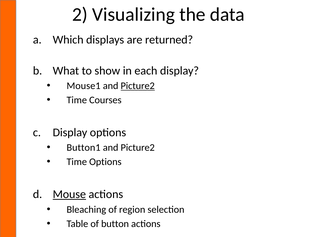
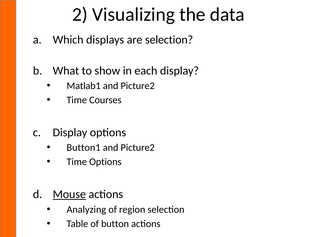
are returned: returned -> selection (169, 40)
Mouse1: Mouse1 -> Matlab1 (84, 86)
Picture2 underline: present -> none (138, 86)
Bleaching: Bleaching -> Analyzing (86, 210)
